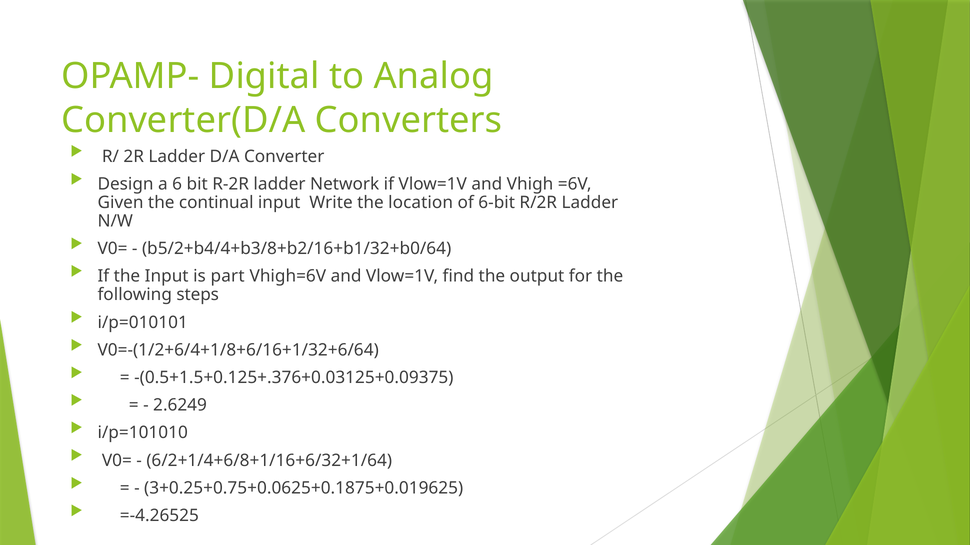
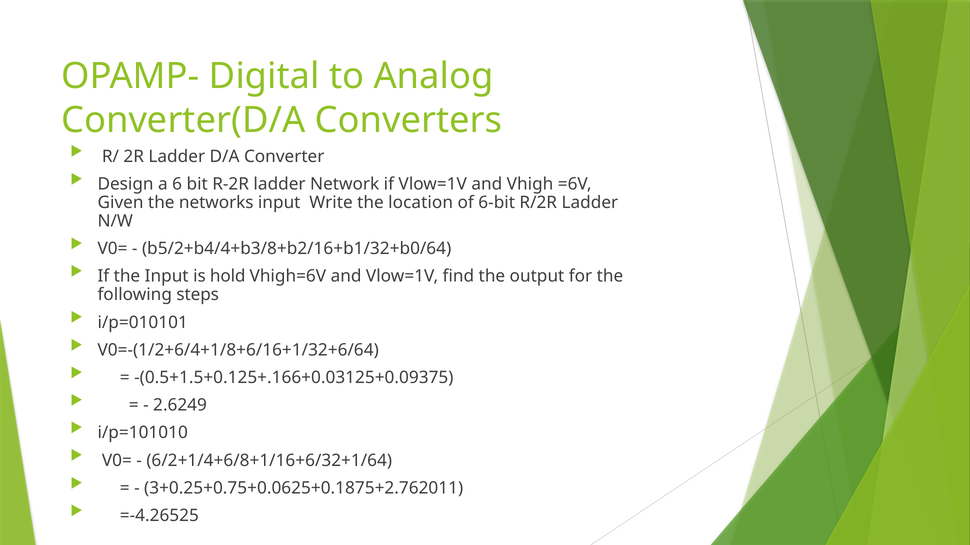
continual: continual -> networks (216, 203)
part: part -> hold (228, 277)
-(0.5+1.5+0.125+.376+0.03125+0.09375: -(0.5+1.5+0.125+.376+0.03125+0.09375 -> -(0.5+1.5+0.125+.166+0.03125+0.09375 (294, 378)
3+0.25+0.75+0.0625+0.1875+0.019625: 3+0.25+0.75+0.0625+0.1875+0.019625 -> 3+0.25+0.75+0.0625+0.1875+2.762011 (304, 489)
